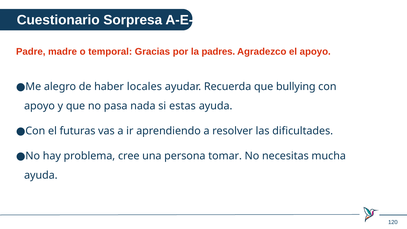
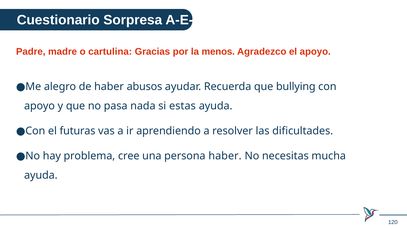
temporal: temporal -> cartulina (110, 52)
padres: padres -> menos (218, 52)
locales: locales -> abusos (144, 87)
persona tomar: tomar -> haber (225, 156)
